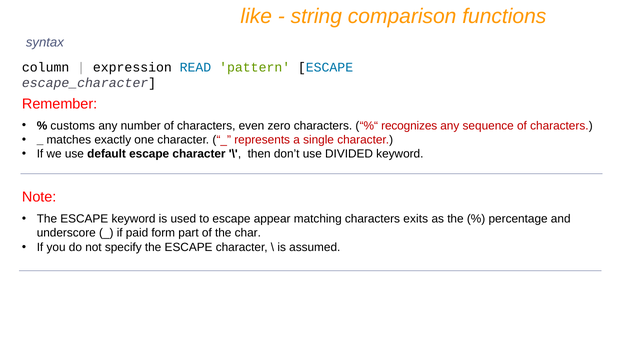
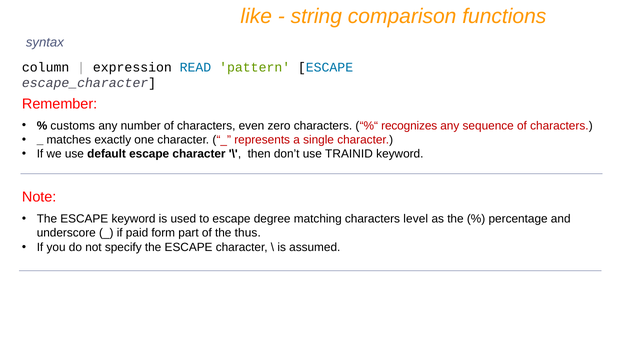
DIVIDED: DIVIDED -> TRAINID (349, 154)
appear: appear -> degree (272, 218)
exits: exits -> level (416, 218)
char: char -> thus (248, 233)
